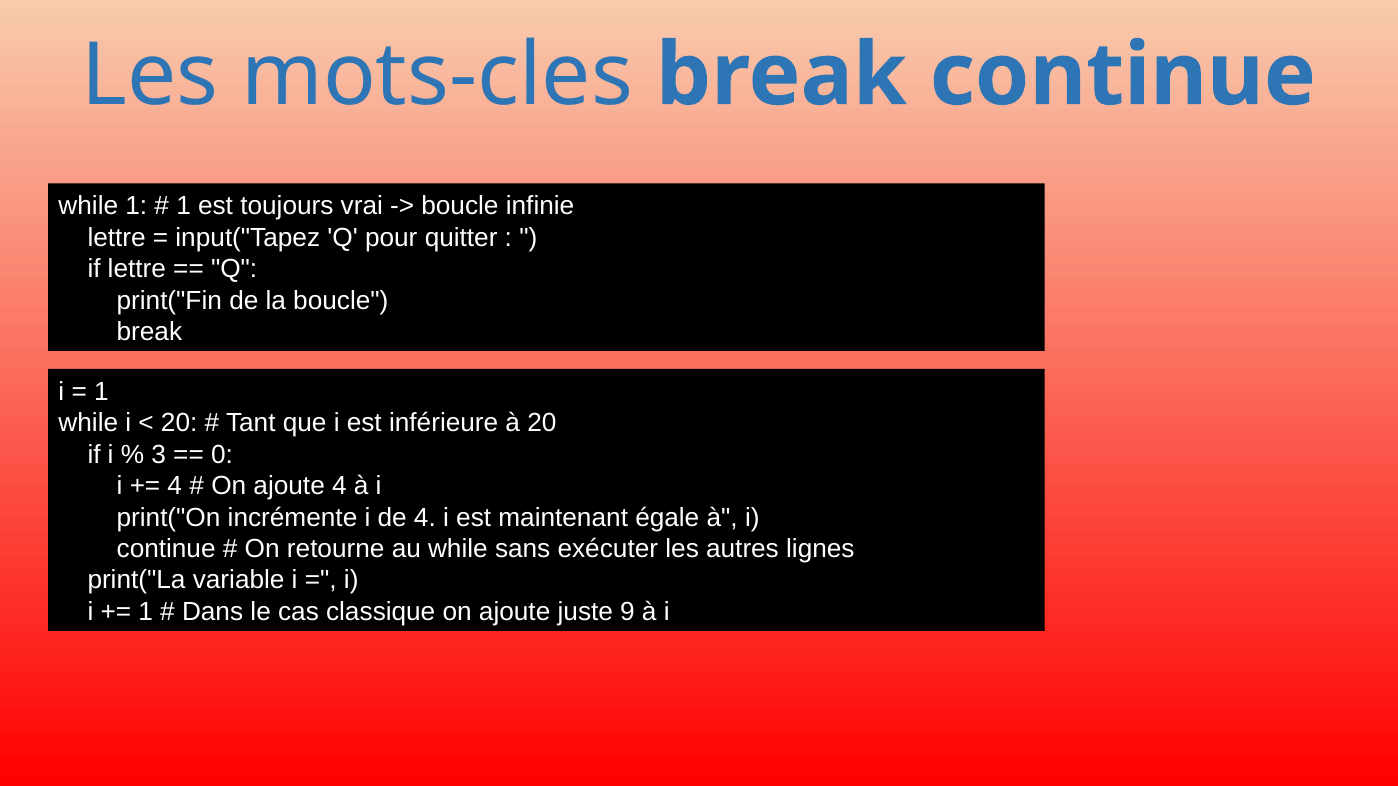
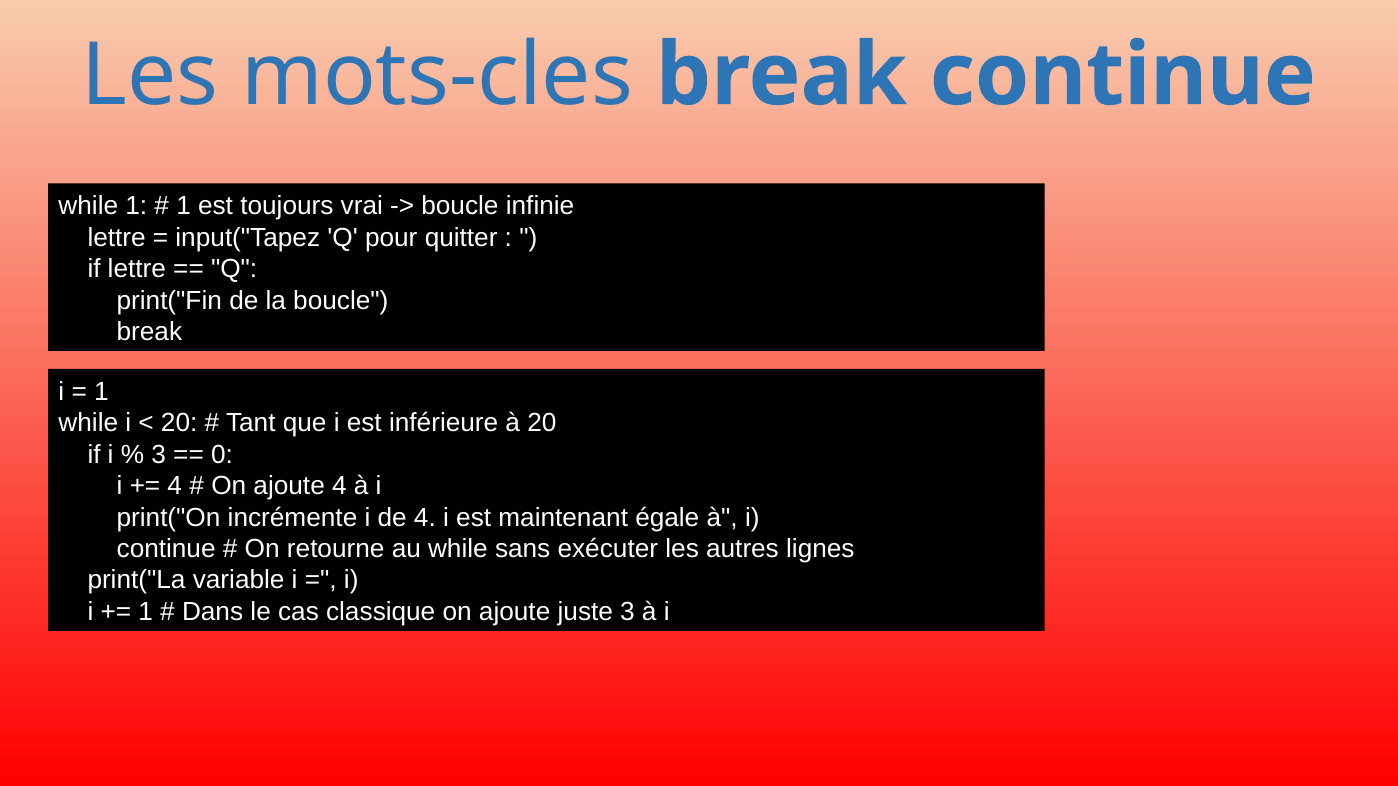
juste 9: 9 -> 3 (627, 612)
